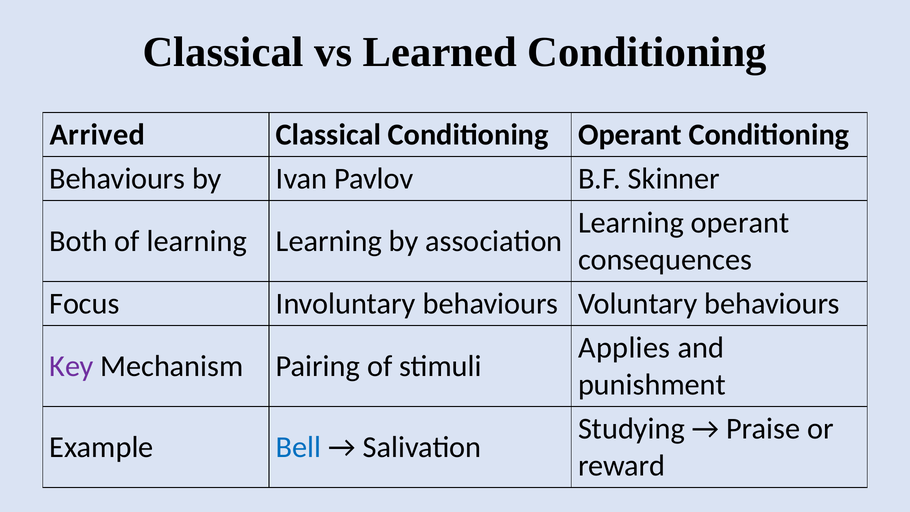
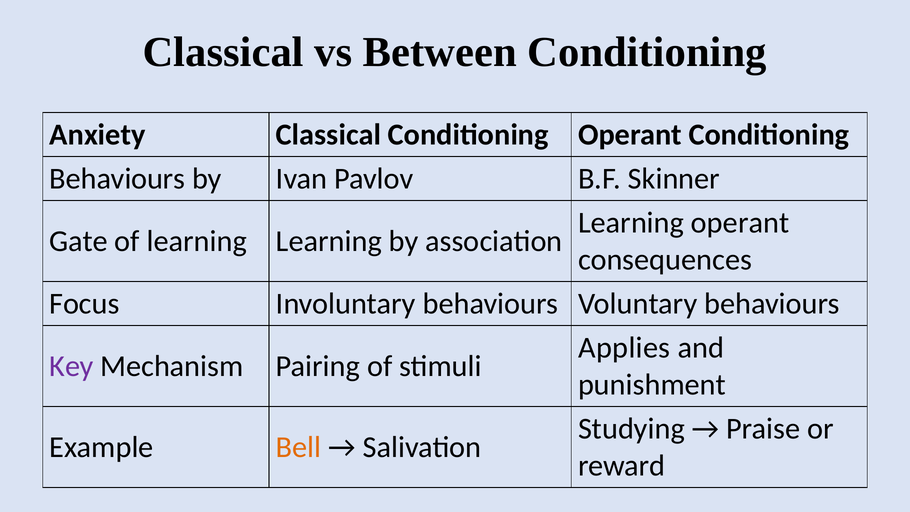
Learned: Learned -> Between (440, 52)
Arrived: Arrived -> Anxiety (97, 135)
Both: Both -> Gate (79, 241)
Bell colour: blue -> orange (299, 447)
